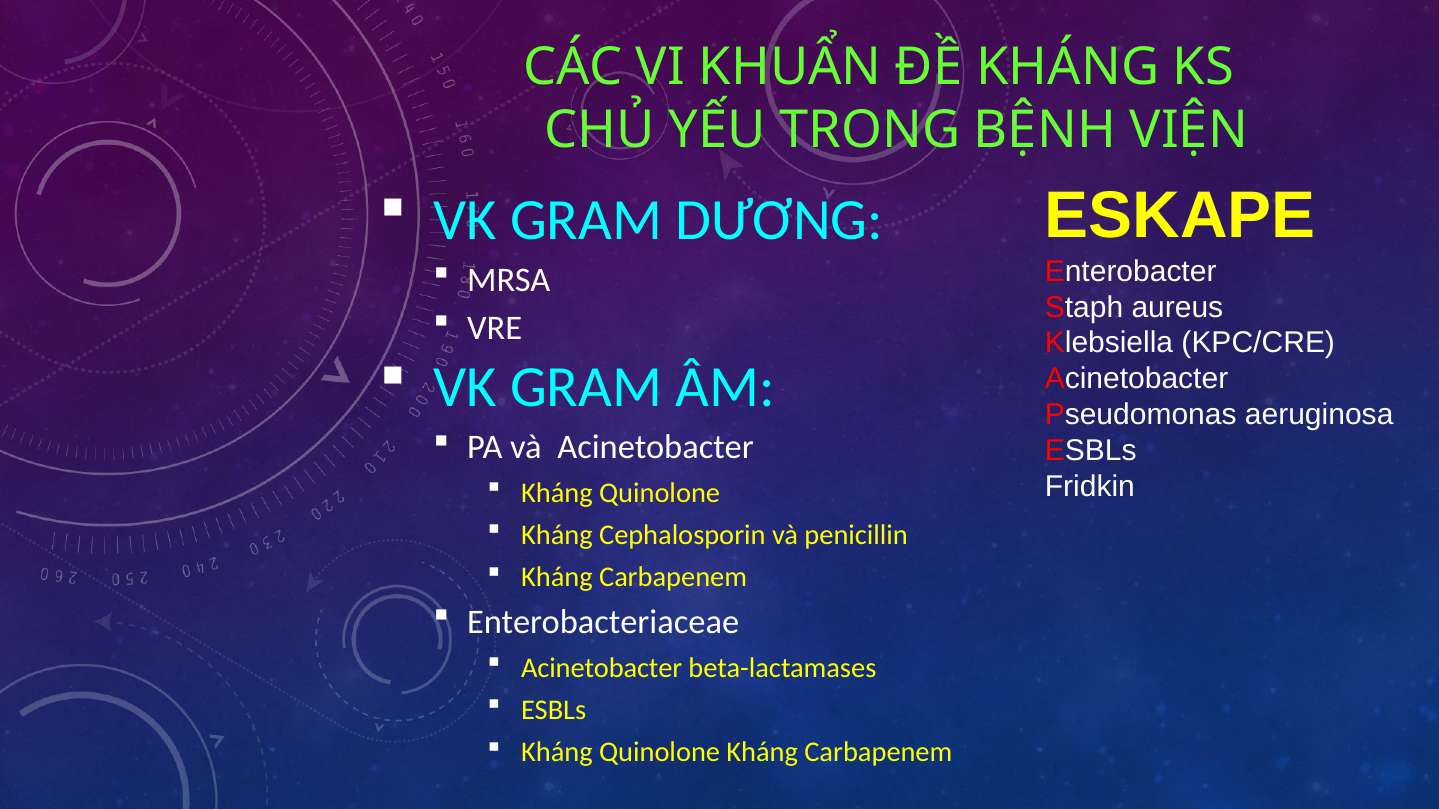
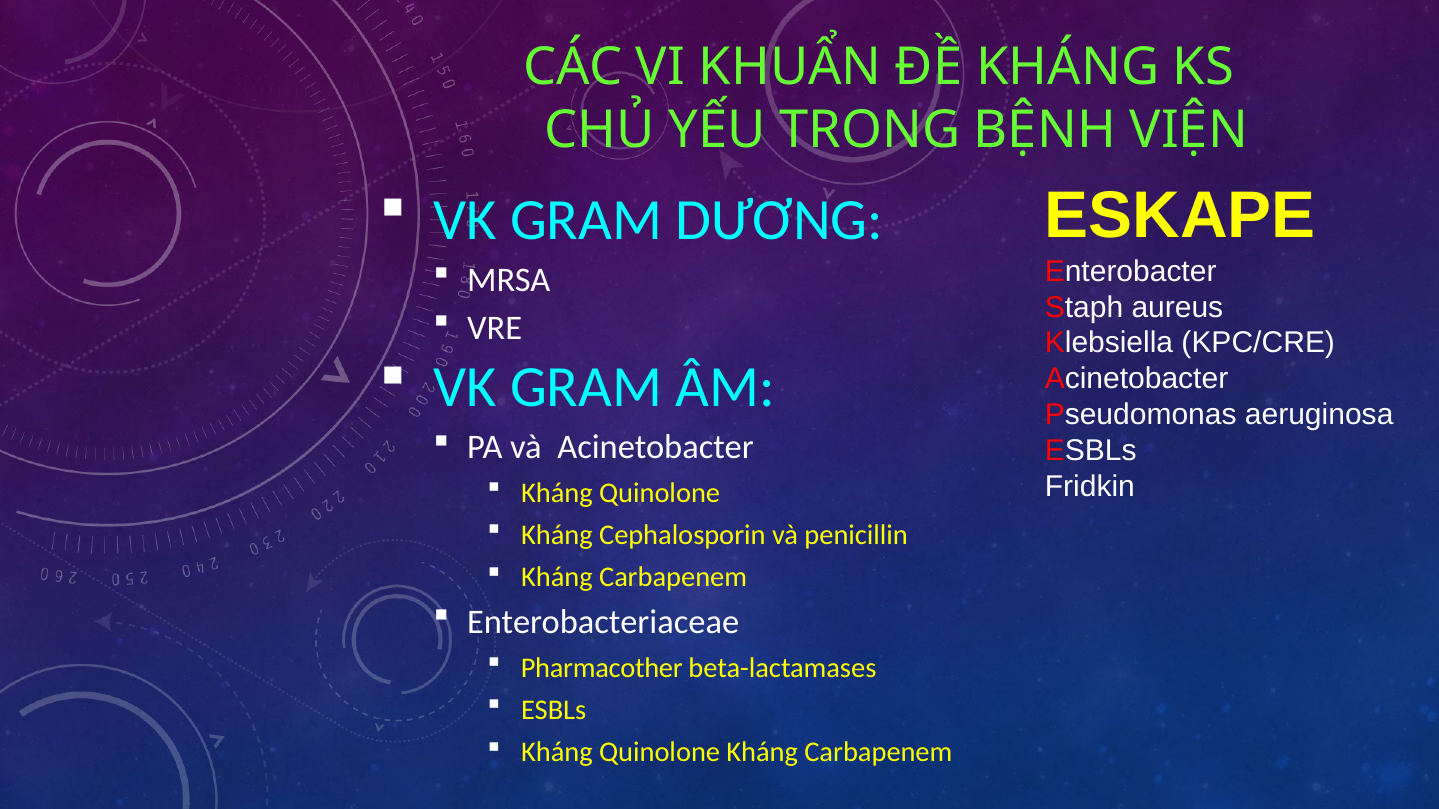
Acinetobacter: Acinetobacter -> Pharmacother (602, 668)
